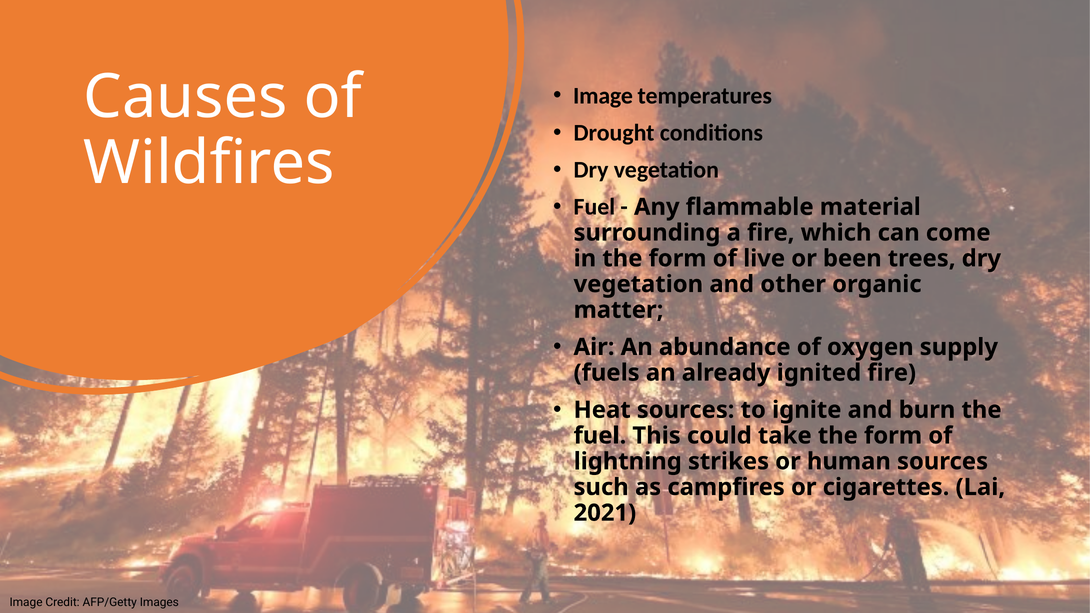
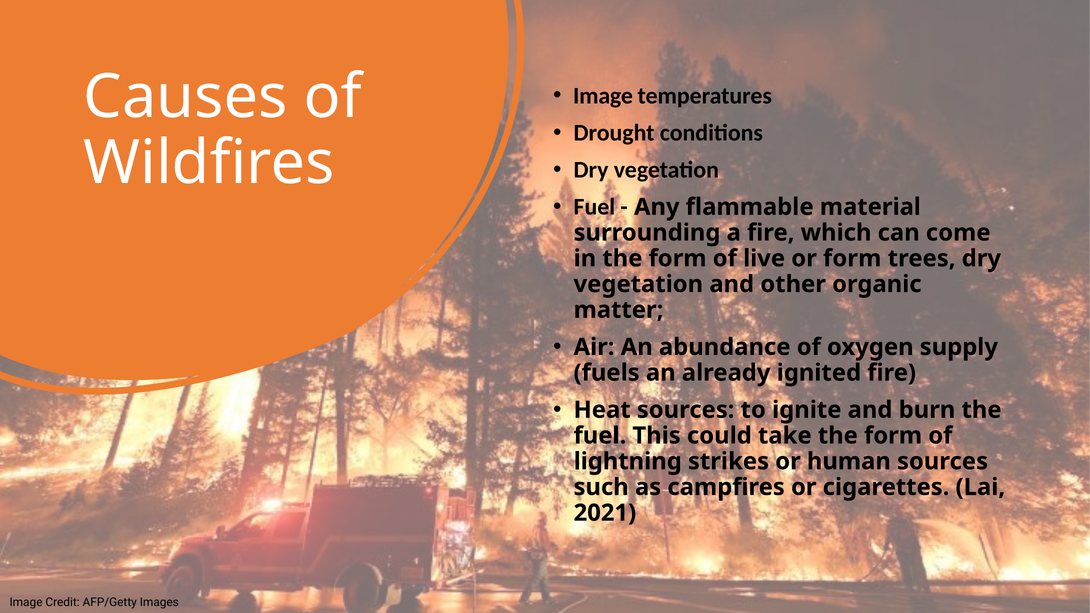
or been: been -> form (852, 259)
